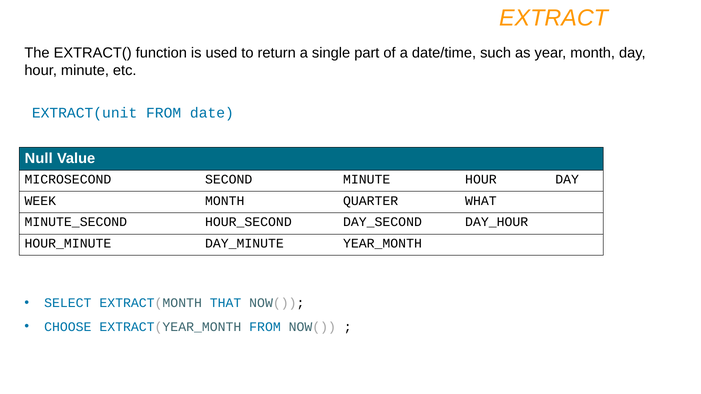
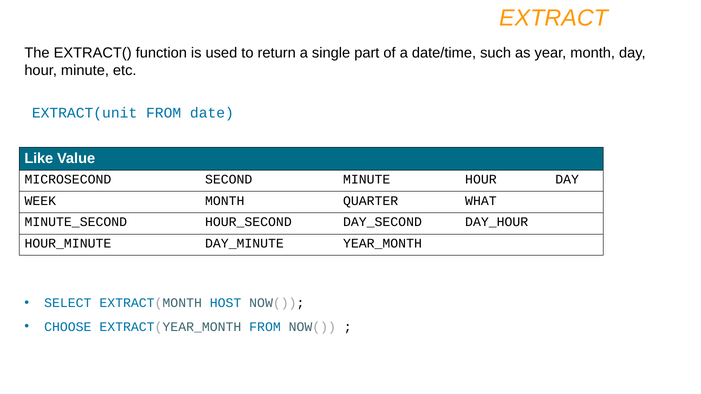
Null: Null -> Like (39, 159)
THAT: THAT -> HOST (226, 303)
